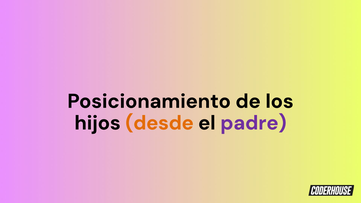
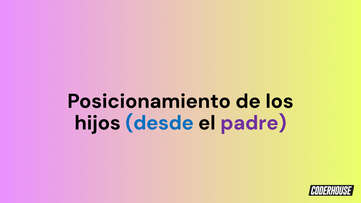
desde colour: orange -> blue (160, 123)
